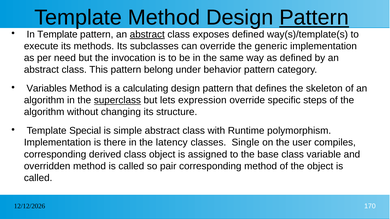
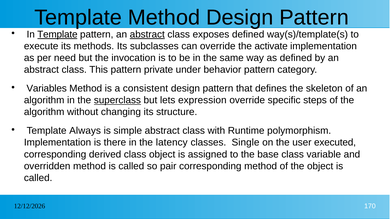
Pattern underline: present -> none (314, 18)
Template underline: none -> present (57, 34)
generic: generic -> activate (271, 46)
belong: belong -> private (159, 70)
calculating: calculating -> consistent (145, 89)
Special: Special -> Always (85, 131)
compiles: compiles -> executed (335, 143)
